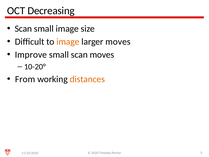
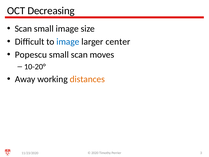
image colour: orange -> blue (68, 42)
larger moves: moves -> center (118, 42)
Improve: Improve -> Popescu (31, 55)
From: From -> Away (25, 79)
